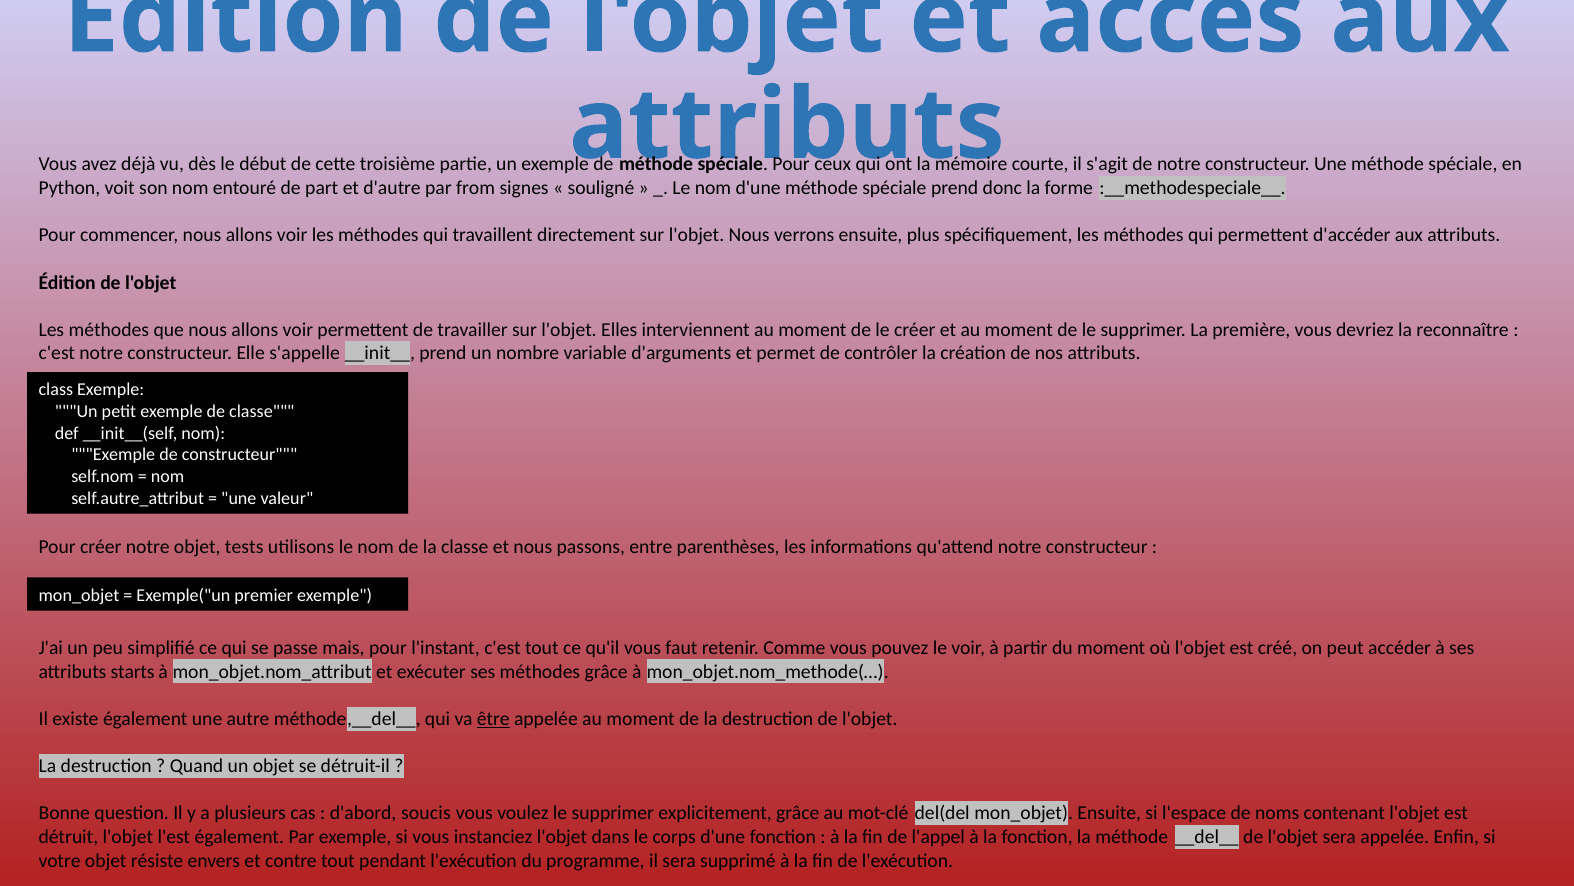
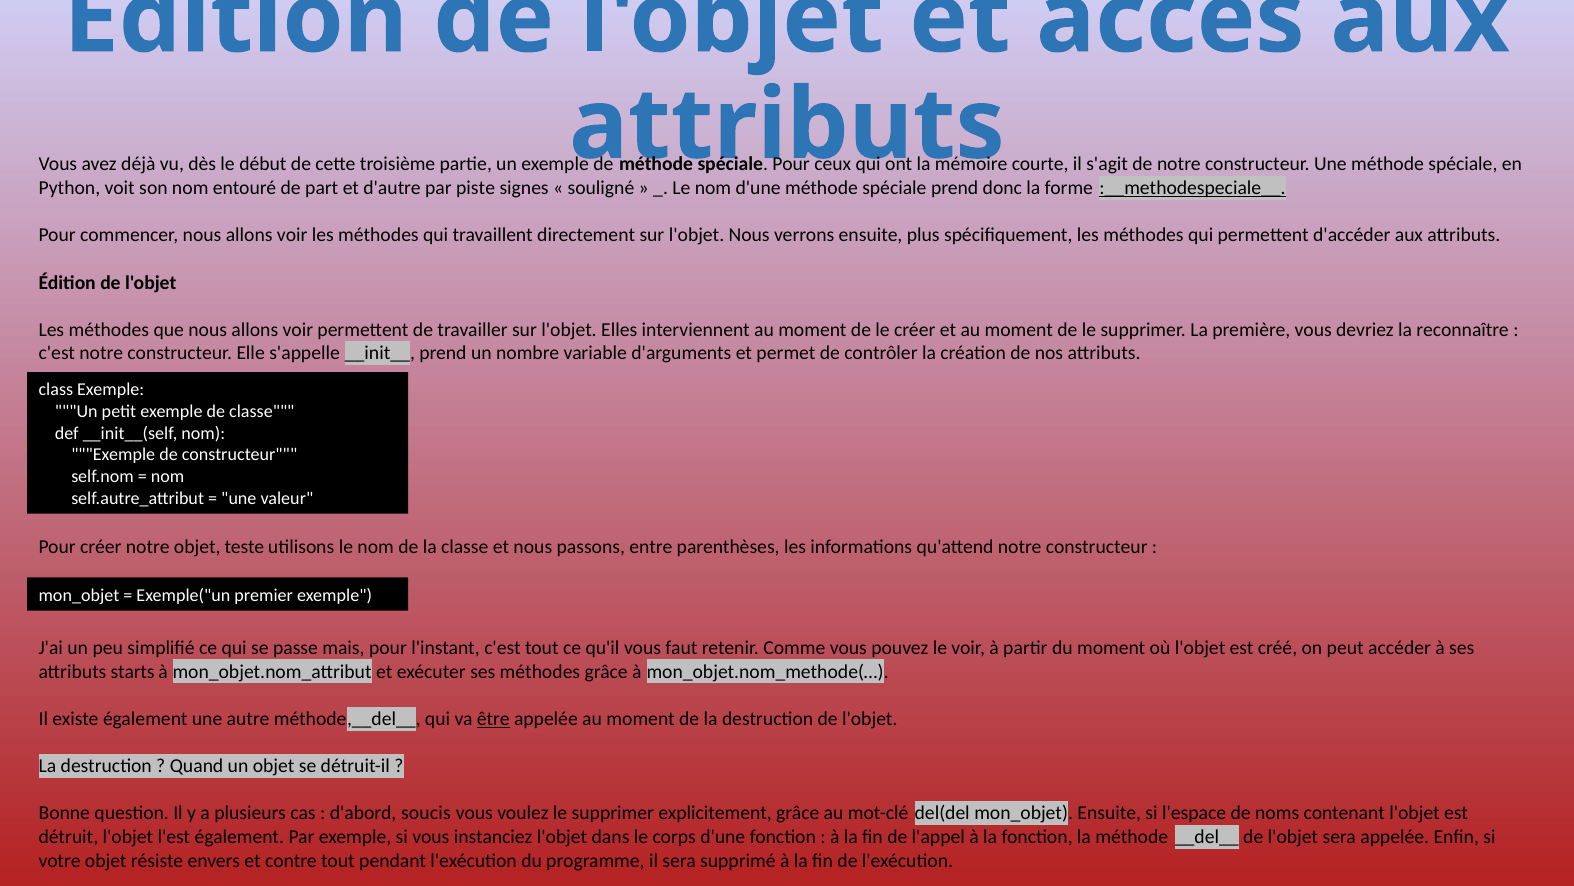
from: from -> piste (476, 188)
:__methodespeciale__ underline: none -> present (1193, 188)
tests: tests -> teste (244, 547)
